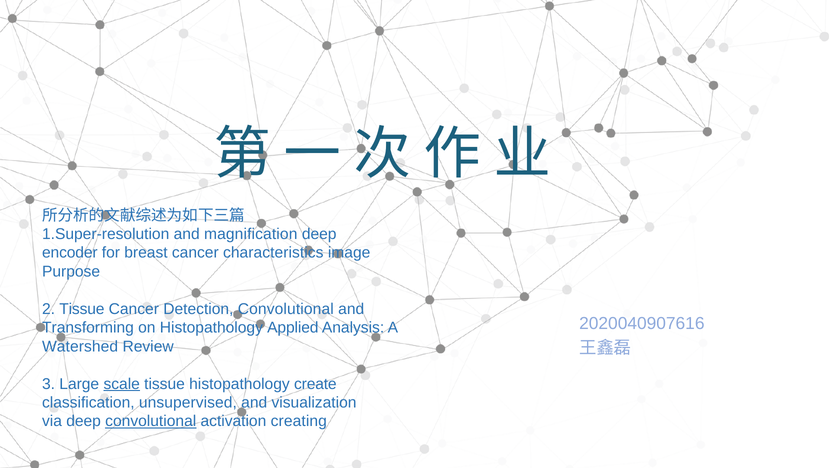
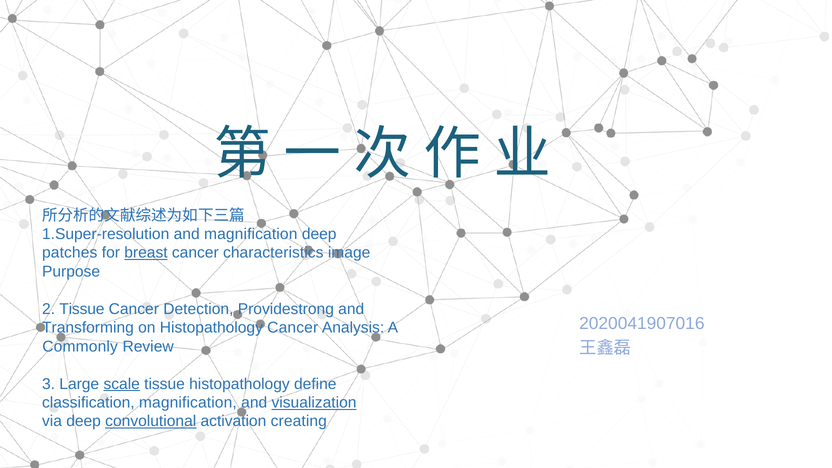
encoder: encoder -> patches (70, 253)
breast underline: none -> present (146, 253)
Detection Convolutional: Convolutional -> Providestrong (286, 309)
2020040907616: 2020040907616 -> 2020041907016 (642, 324)
Histopathology Applied: Applied -> Cancer (293, 328)
Watershed: Watershed -> Commonly (80, 346)
create: create -> define (315, 384)
classification unsupervised: unsupervised -> magnification (188, 403)
visualization underline: none -> present (314, 403)
